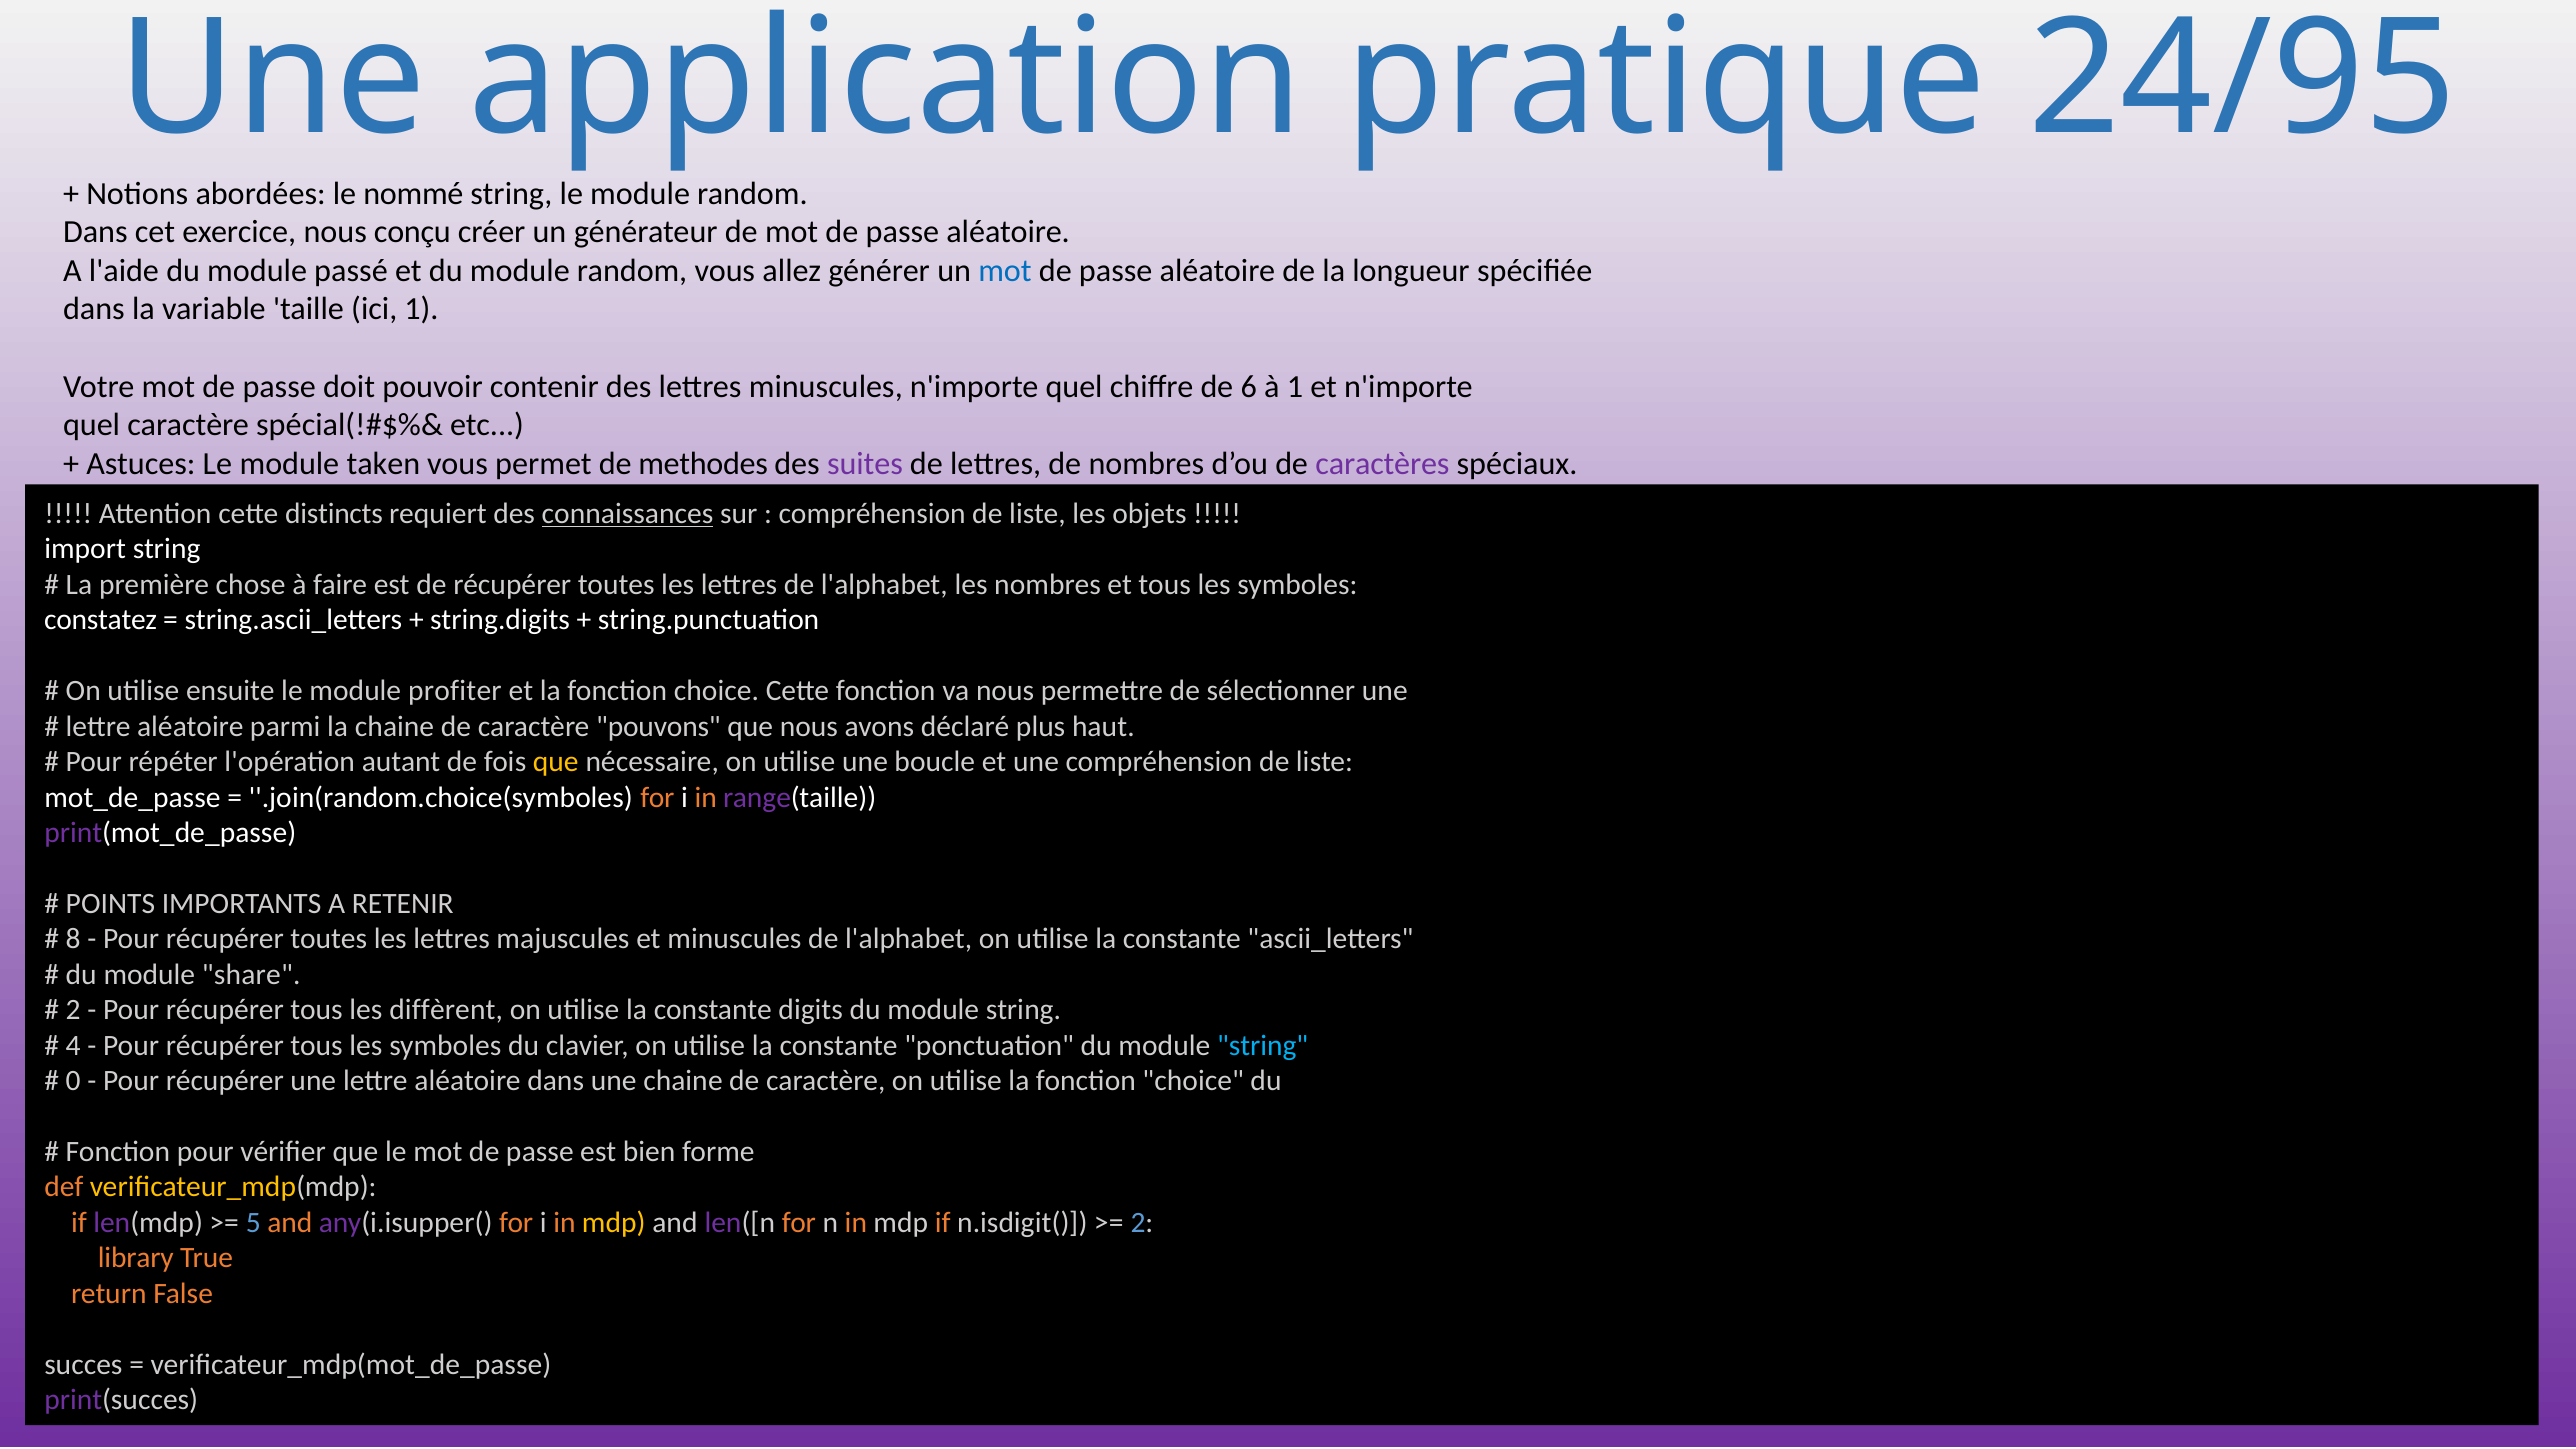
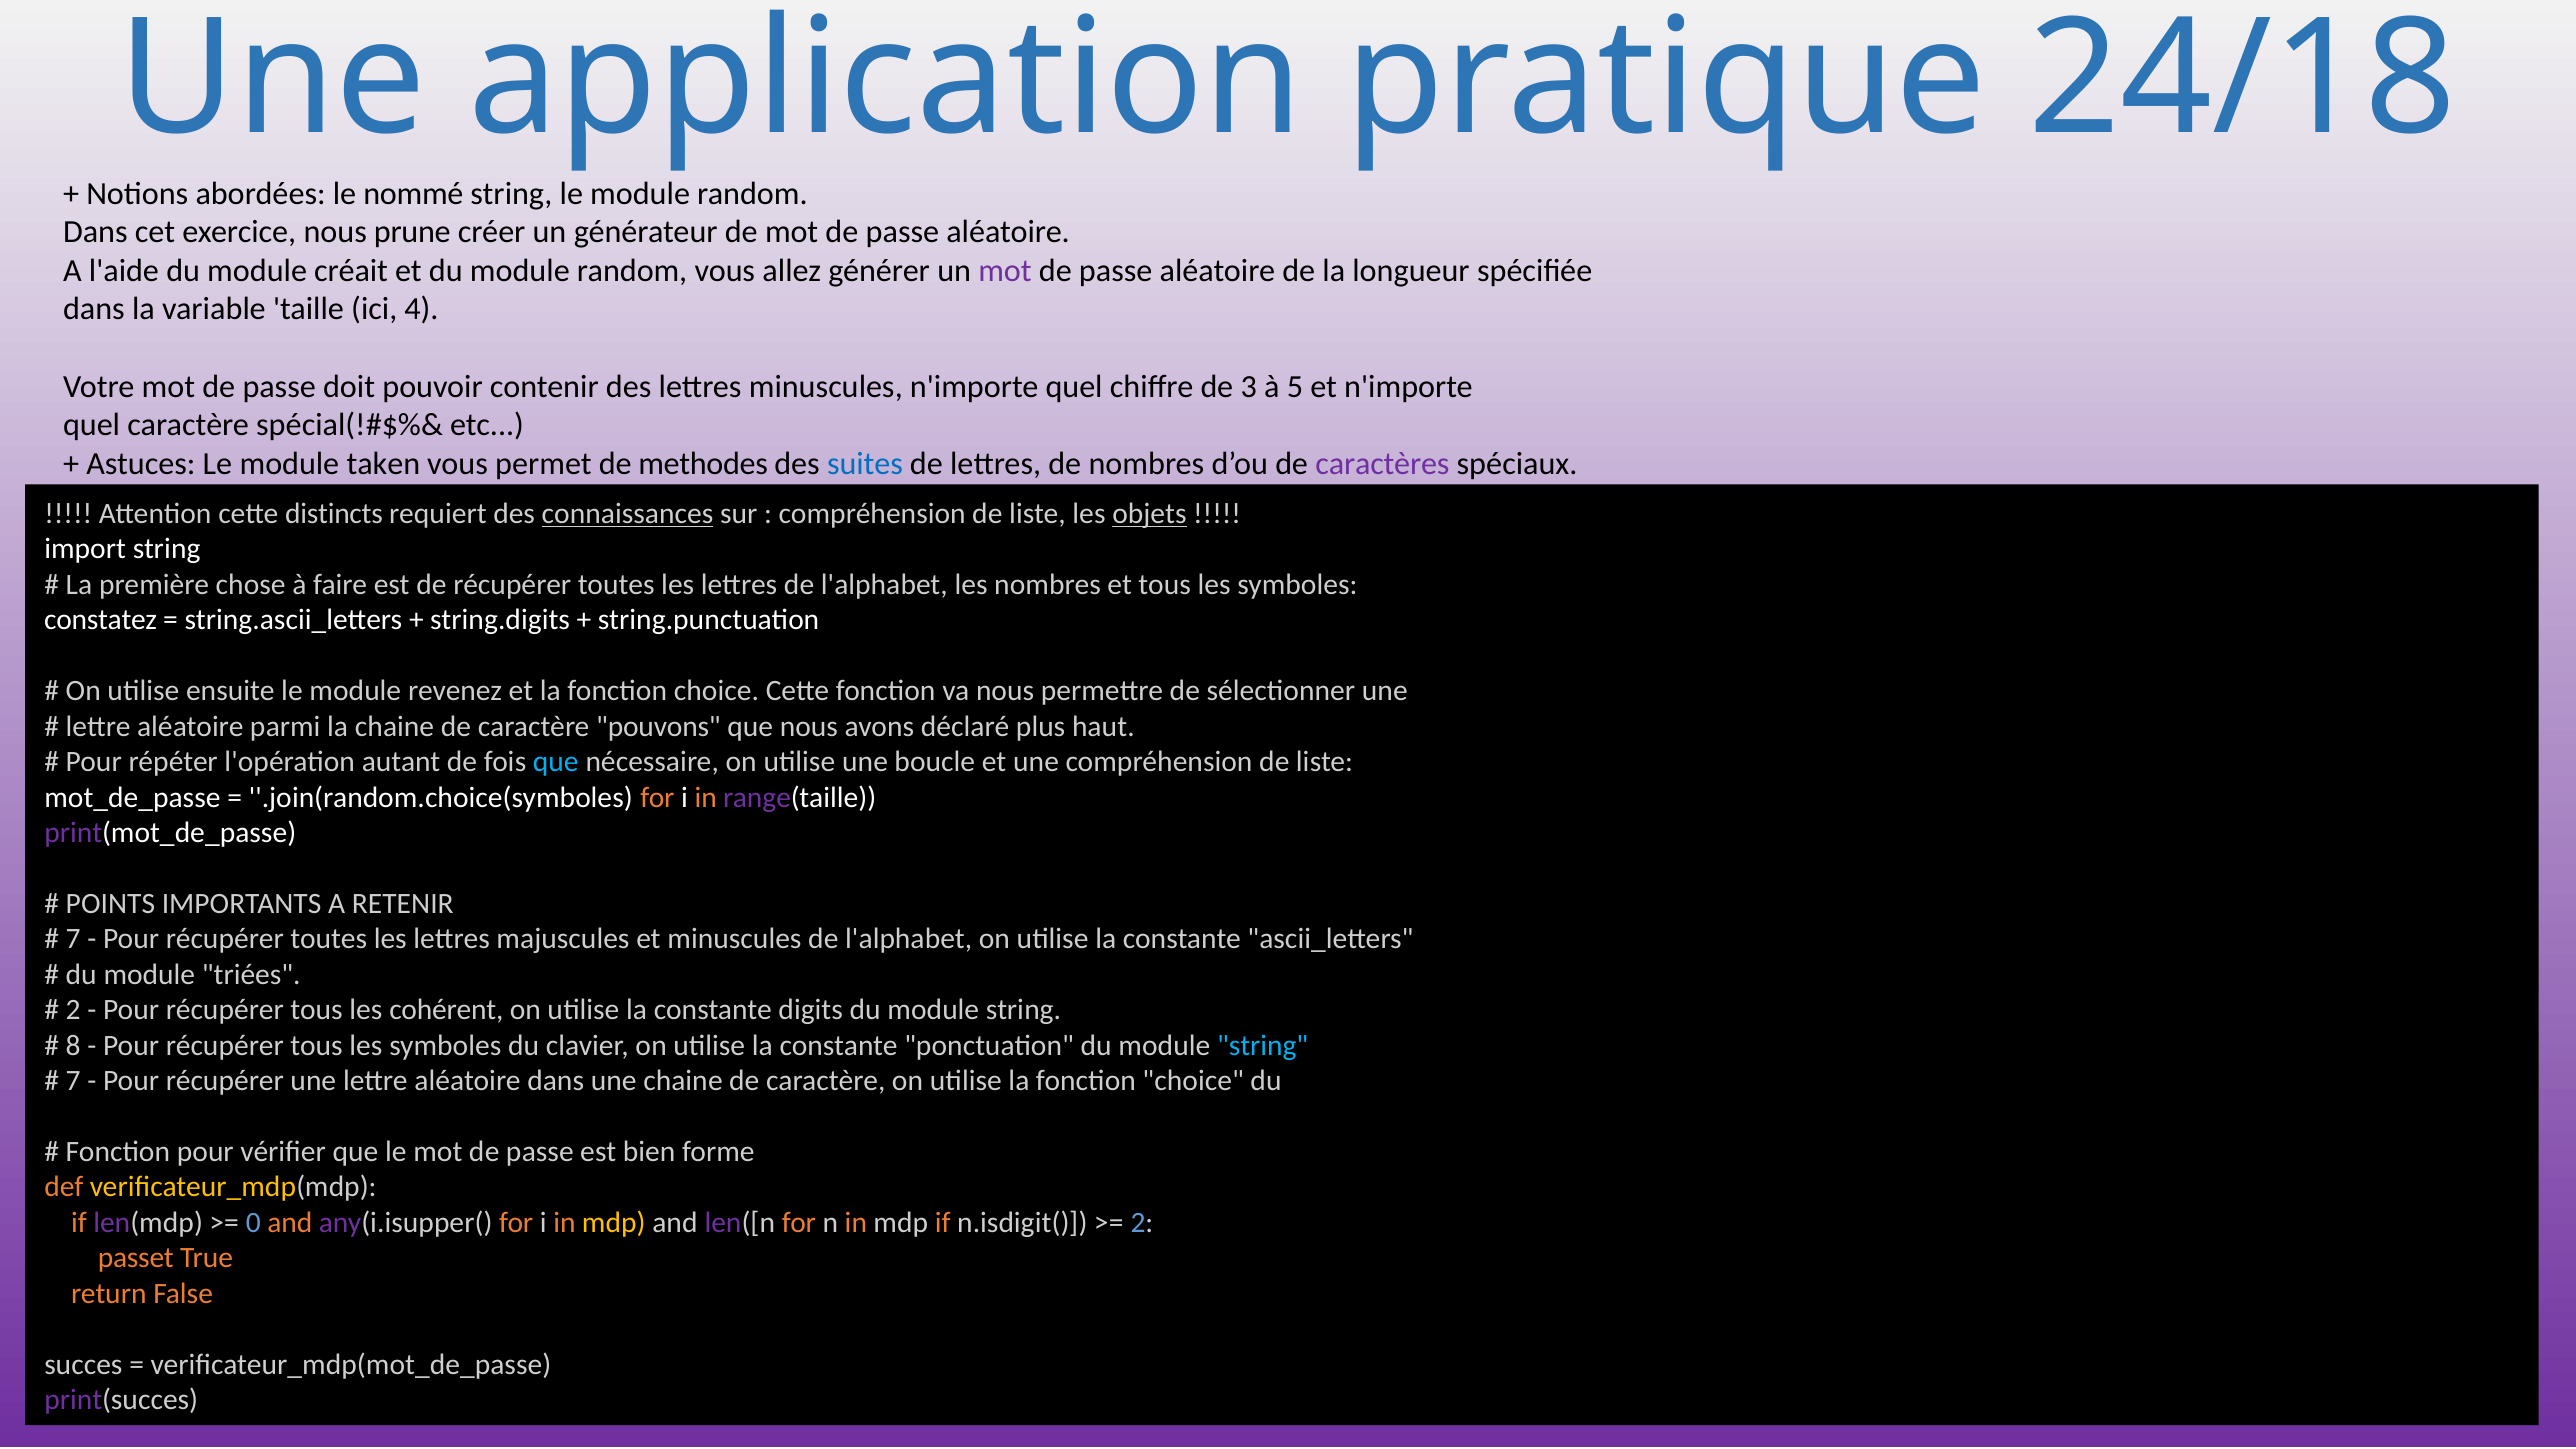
24/95: 24/95 -> 24/18 (2243, 79)
conçu: conçu -> prune (412, 232)
passé: passé -> créait (351, 271)
mot colour: blue -> purple (1005, 271)
ici 1: 1 -> 4 (421, 309)
6: 6 -> 3 (1249, 387)
à 1: 1 -> 5 (1295, 387)
suites colour: purple -> blue (865, 464)
objets underline: none -> present (1149, 514)
profiter: profiter -> revenez (455, 691)
que colour: yellow -> light blue (556, 762)
8: 8 -> 7 (73, 939)
share: share -> triées (251, 975)
diffèrent: diffèrent -> cohérent (446, 1010)
4: 4 -> 8 (73, 1045)
0: 0 -> 7 (73, 1081)
5: 5 -> 0 (253, 1223)
library: library -> passet (136, 1258)
